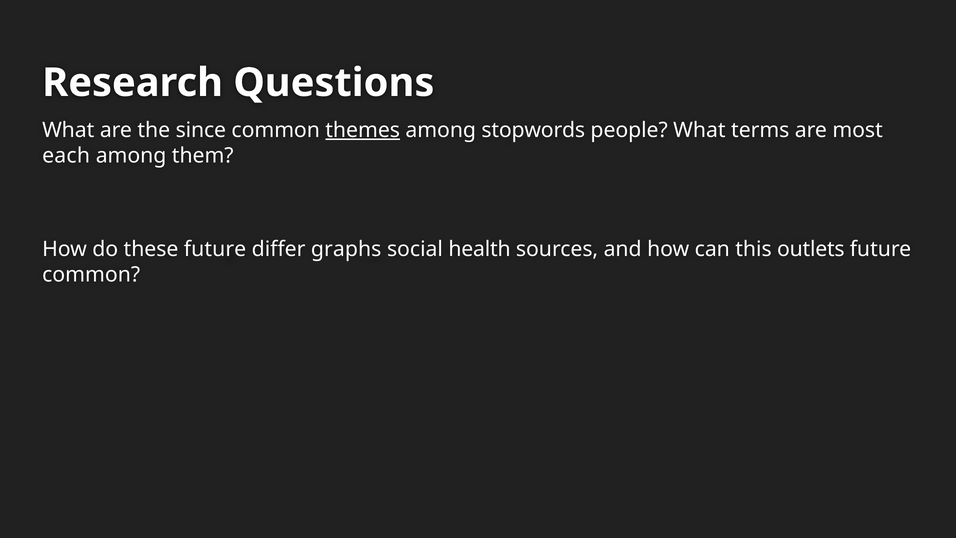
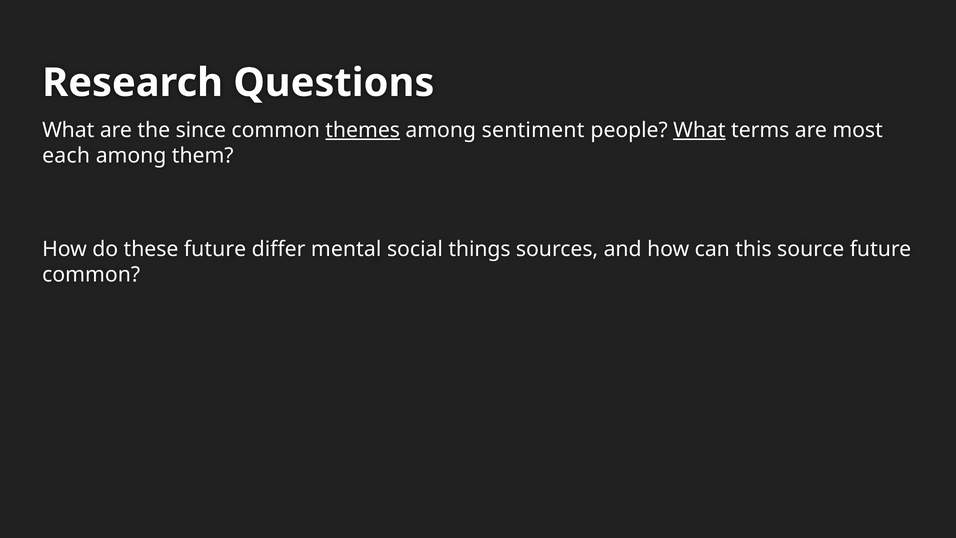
stopwords: stopwords -> sentiment (533, 130)
What underline: none -> present (699, 130)
graphs: graphs -> mental (346, 249)
health: health -> things (479, 249)
outlets: outlets -> source (811, 249)
